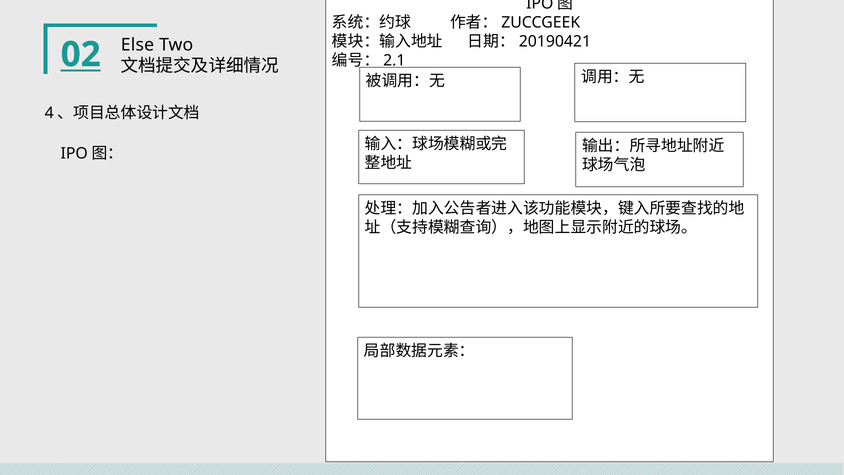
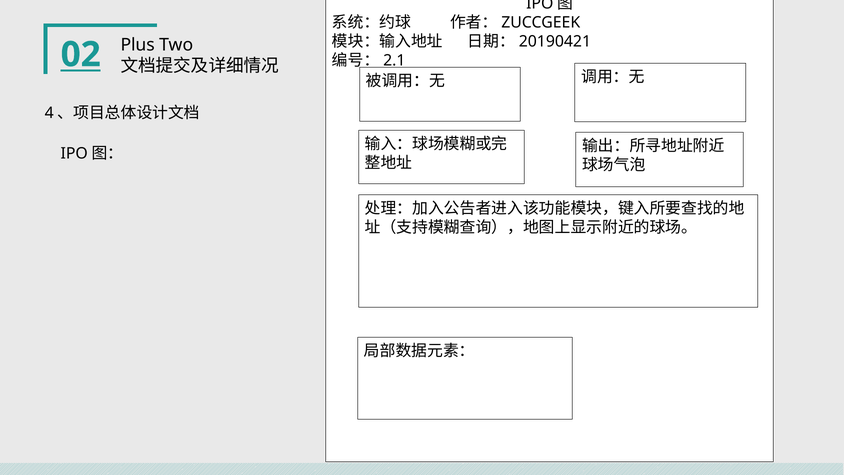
Else: Else -> Plus (138, 45)
